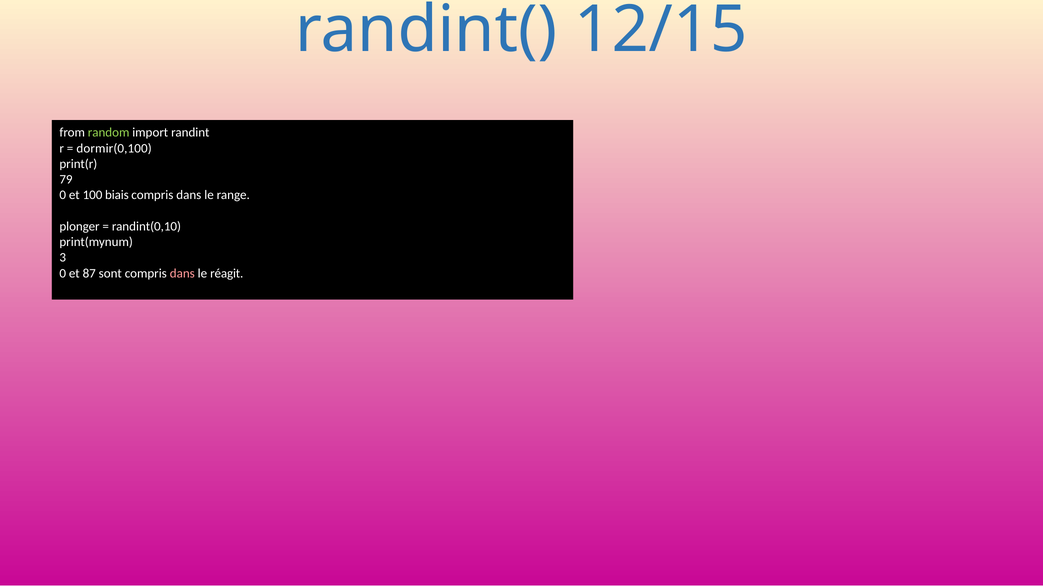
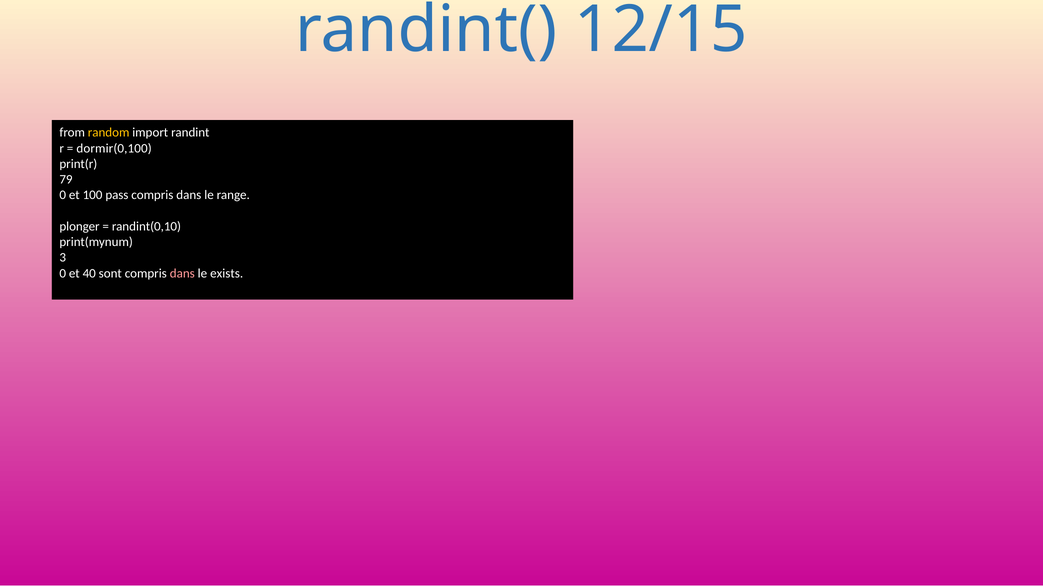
random colour: light green -> yellow (109, 133)
biais: biais -> pass (117, 195)
87: 87 -> 40 (89, 274)
réagit: réagit -> exists (227, 274)
